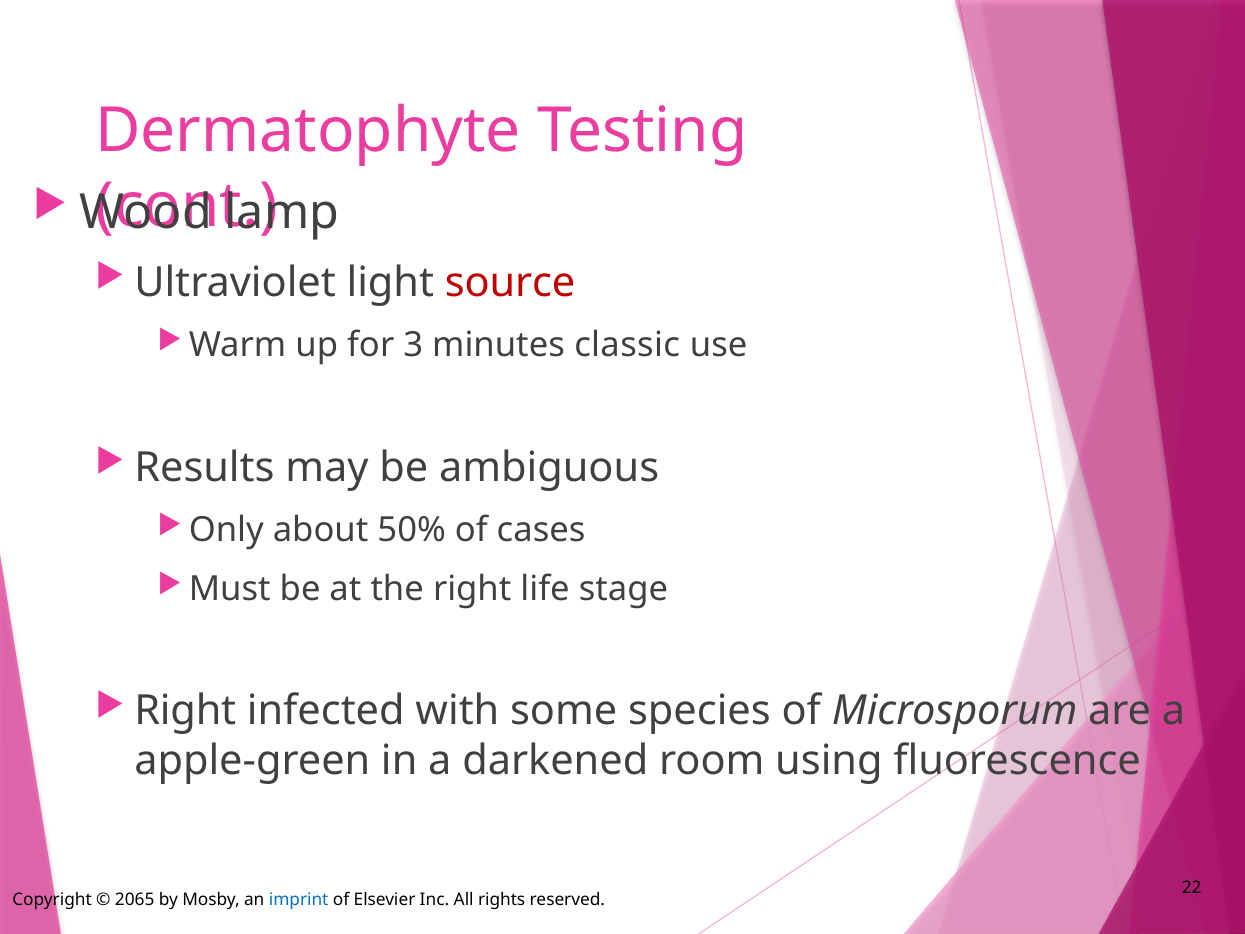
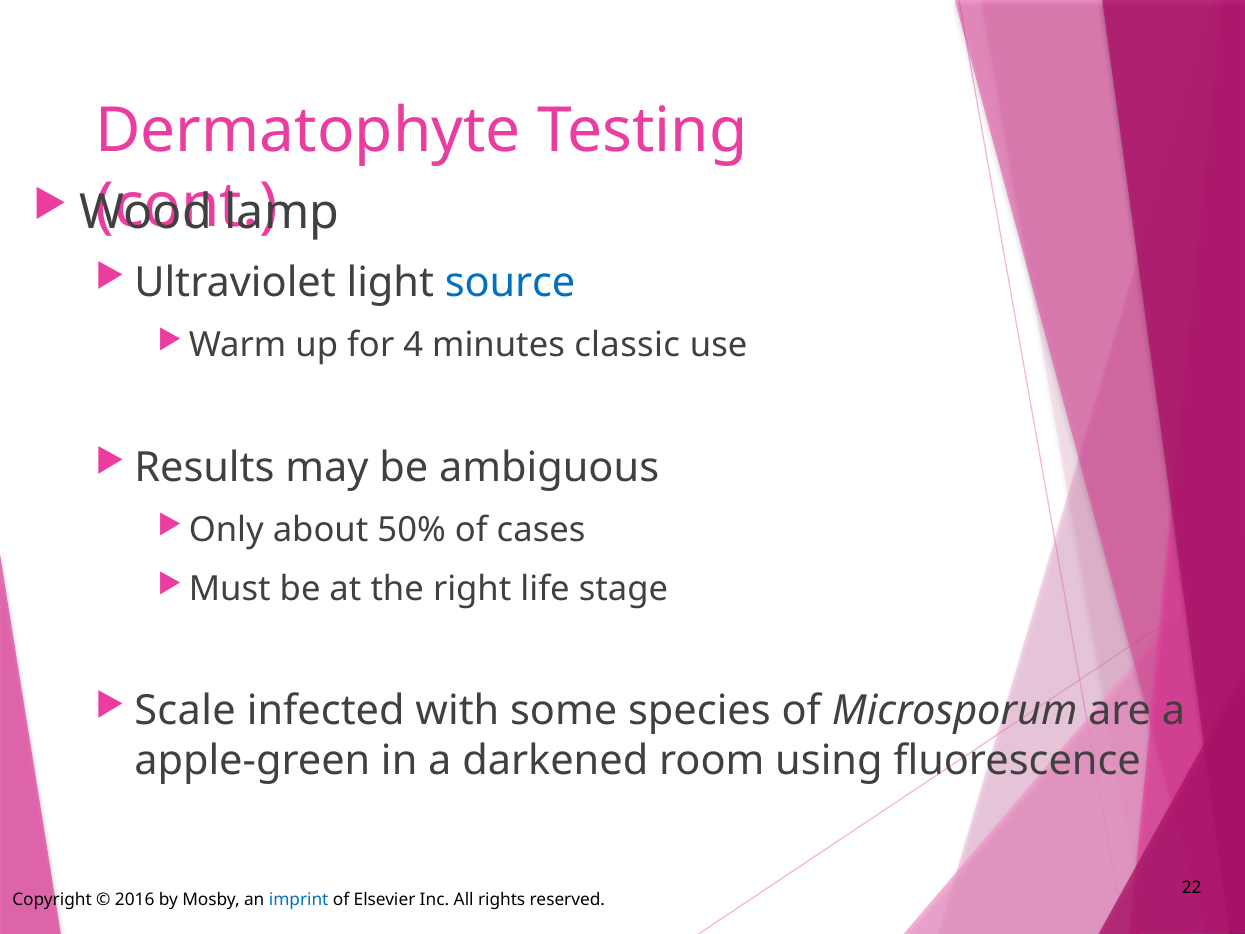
source colour: red -> blue (510, 283)
3: 3 -> 4 (413, 345)
Right: Right -> Scale (185, 711)
2065: 2065 -> 2016 (135, 900)
